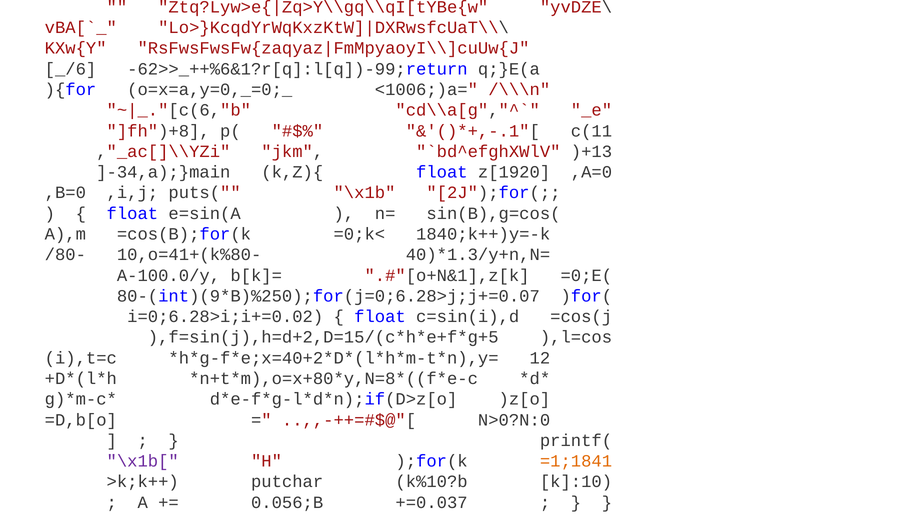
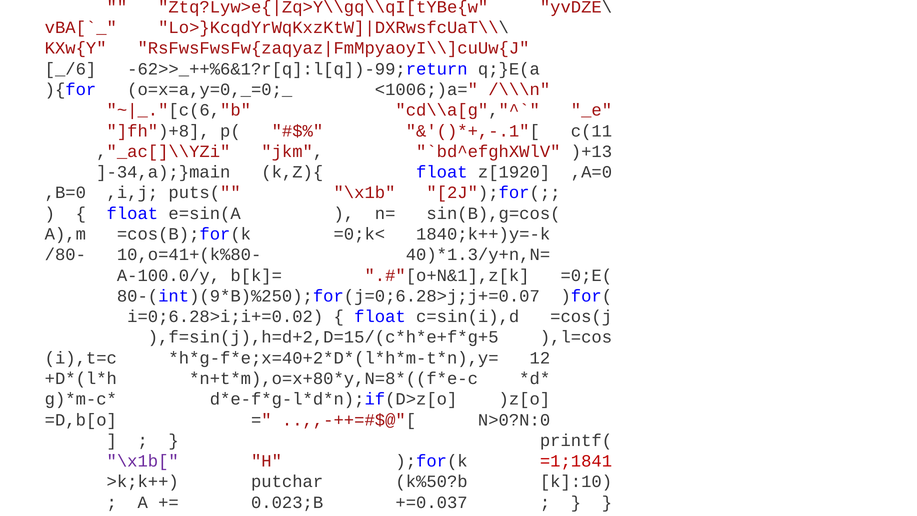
=1;1841 colour: orange -> red (576, 461)
k%10?b: k%10?b -> k%50?b (432, 482)
0.056;B: 0.056;B -> 0.023;B (287, 502)
